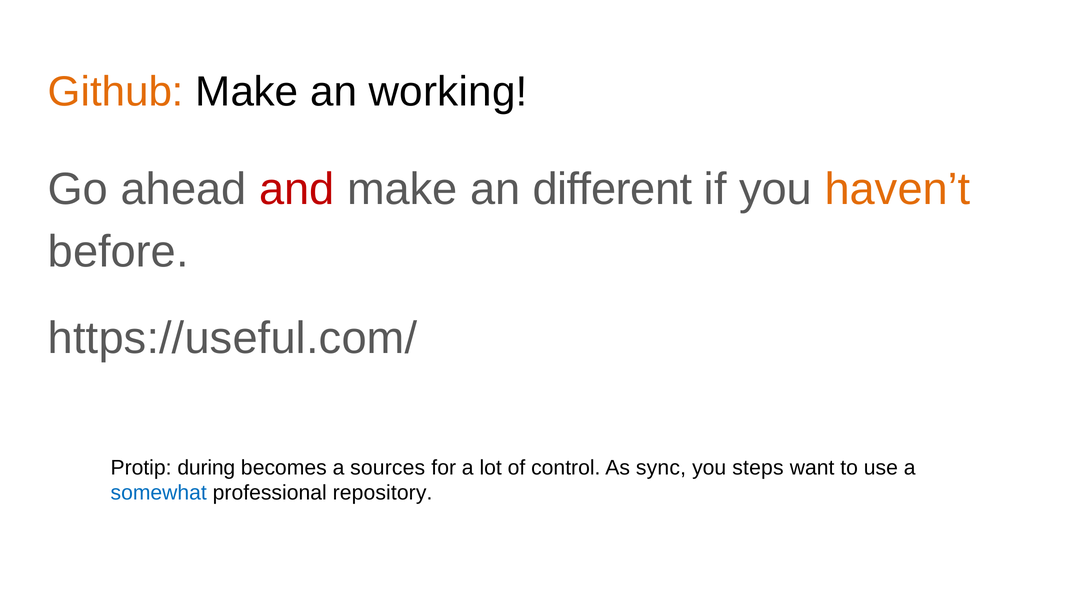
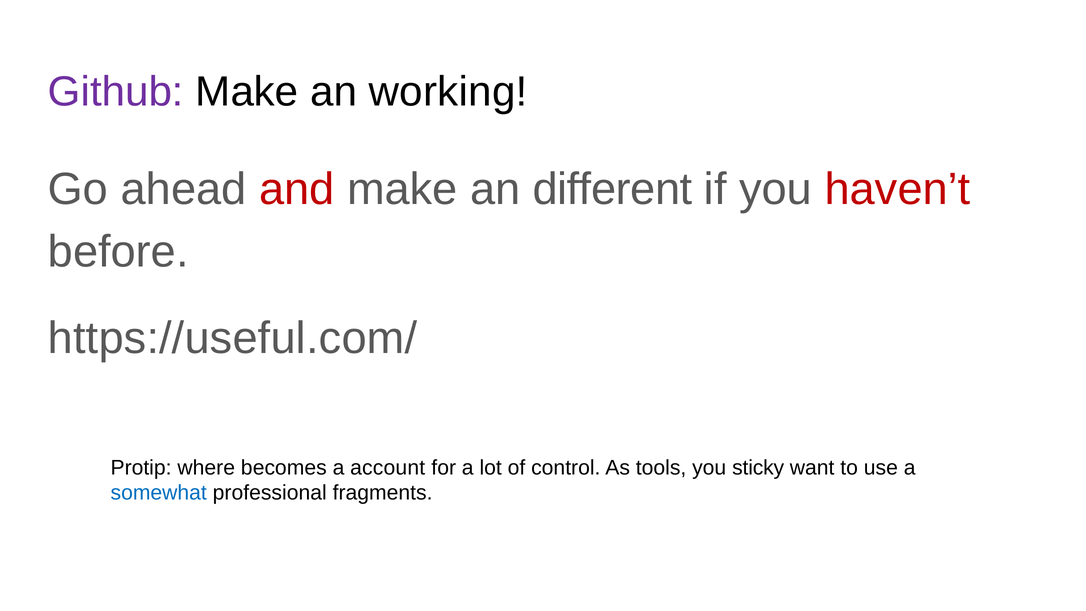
Github colour: orange -> purple (116, 92)
haven’t colour: orange -> red (898, 189)
during: during -> where (206, 468)
sources: sources -> account (388, 468)
sync: sync -> tools (661, 468)
steps: steps -> sticky (758, 468)
repository: repository -> fragments (383, 493)
